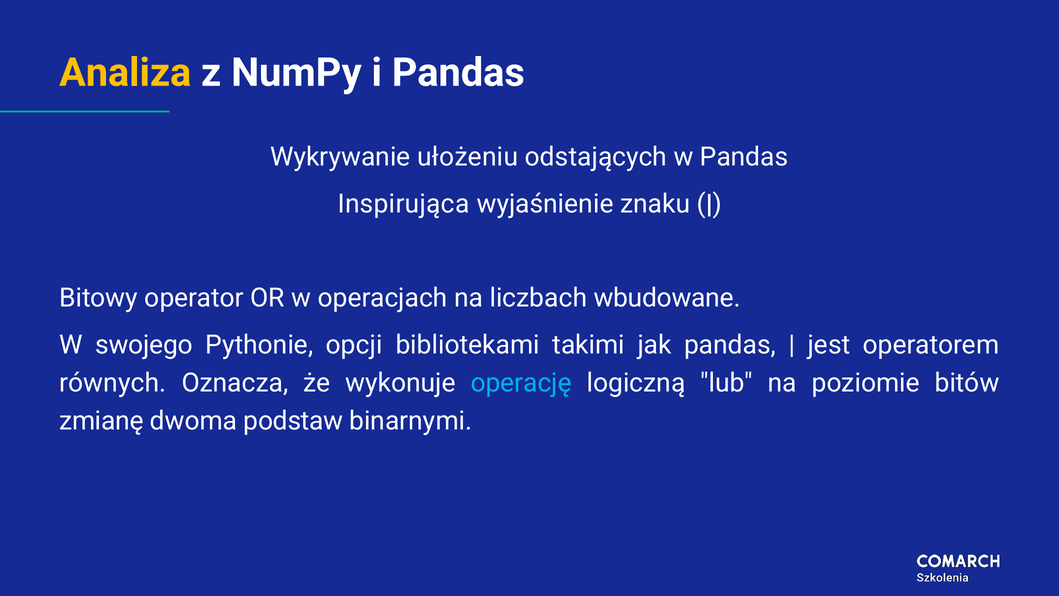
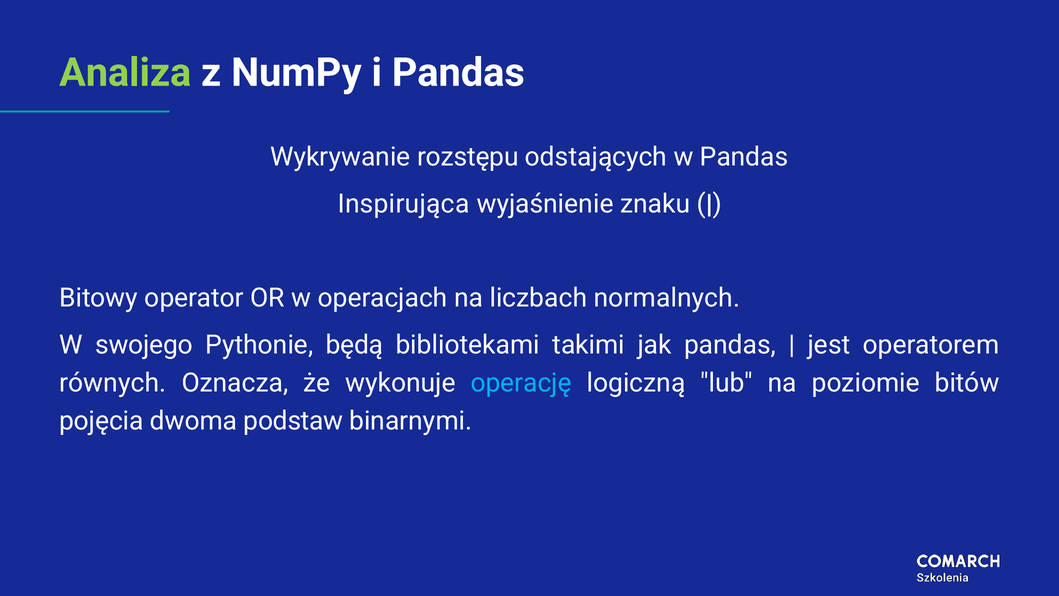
Analiza colour: yellow -> light green (125, 73)
ułożeniu: ułożeniu -> rozstępu (468, 157)
wbudowane: wbudowane -> normalnych (667, 298)
opcji: opcji -> będą (354, 345)
zmianę: zmianę -> pojęcia (101, 421)
